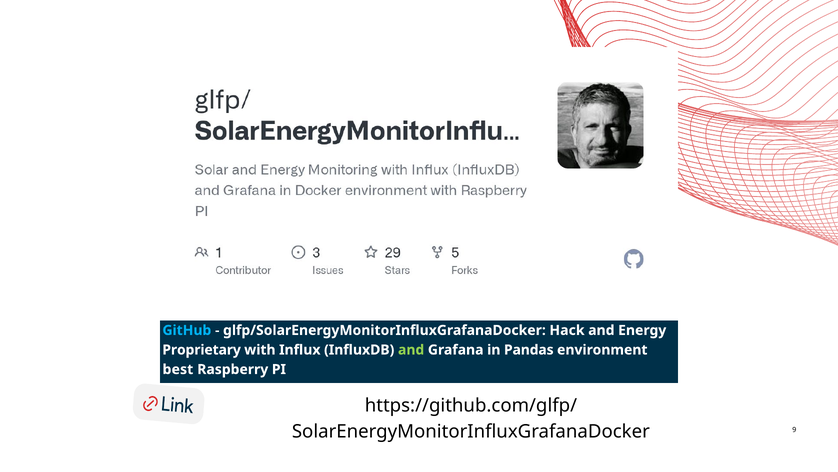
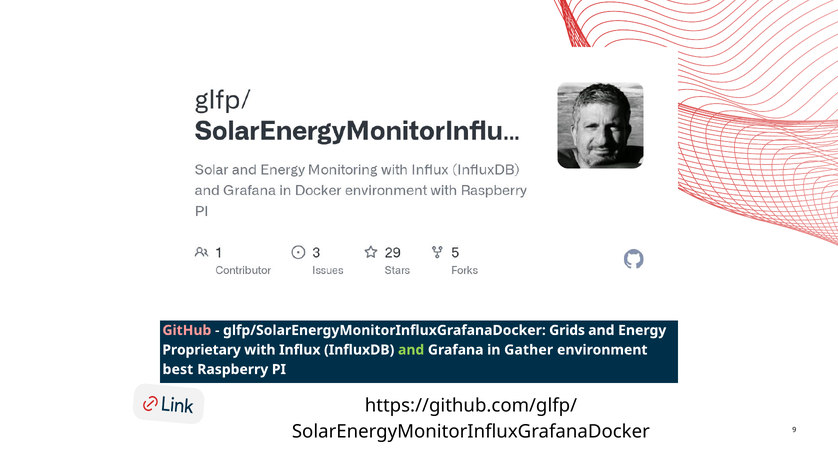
GitHub colour: light blue -> pink (187, 330)
Hack: Hack -> Grids (567, 330)
Pandas: Pandas -> Gather (529, 349)
